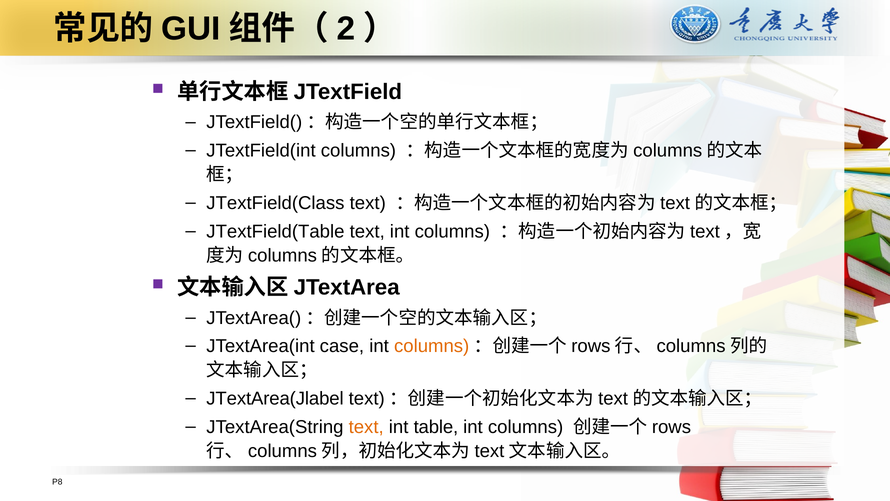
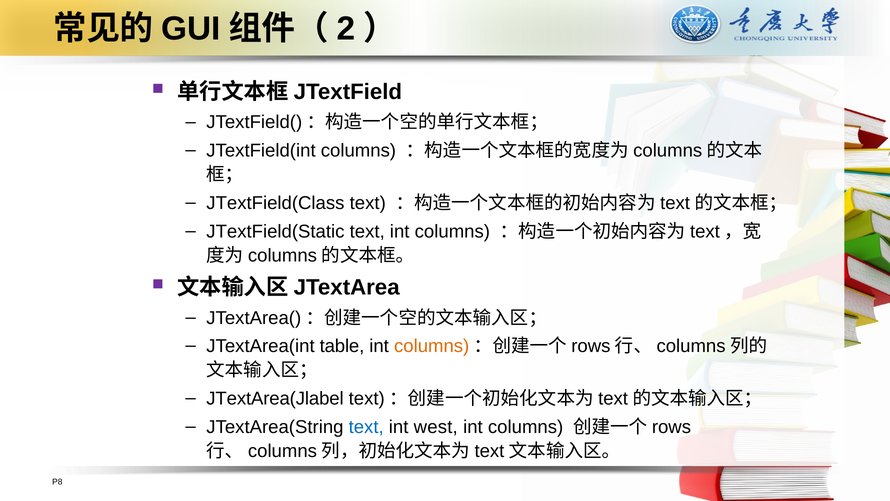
JTextField(Table: JTextField(Table -> JTextField(Static (275, 231)
case: case -> table (342, 346)
text colour: orange -> blue (366, 427)
table: table -> west (436, 427)
